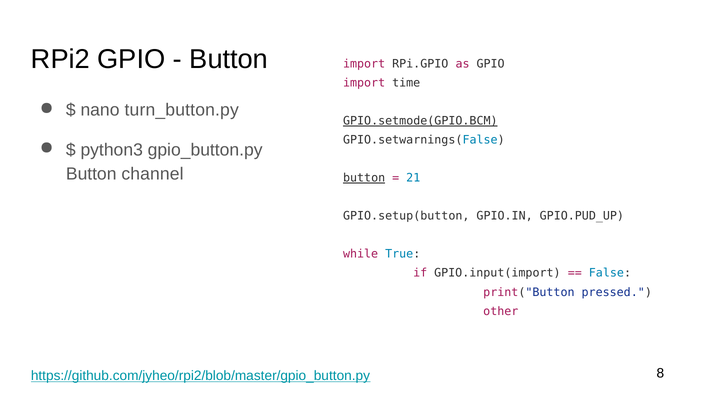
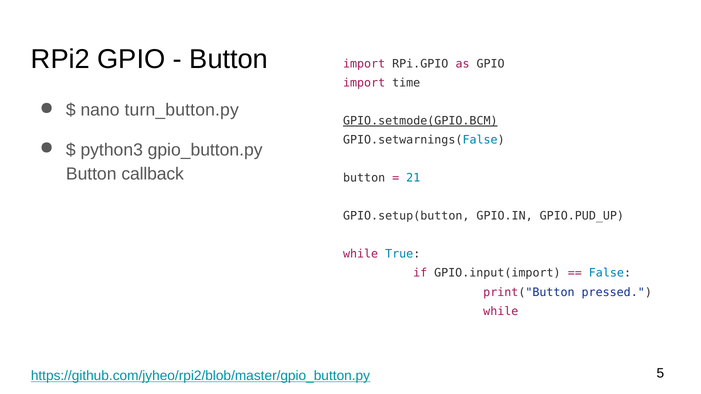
channel: channel -> callback (153, 174)
button underline: present -> none (364, 178)
other: other -> while (501, 311)
8: 8 -> 5 (660, 373)
